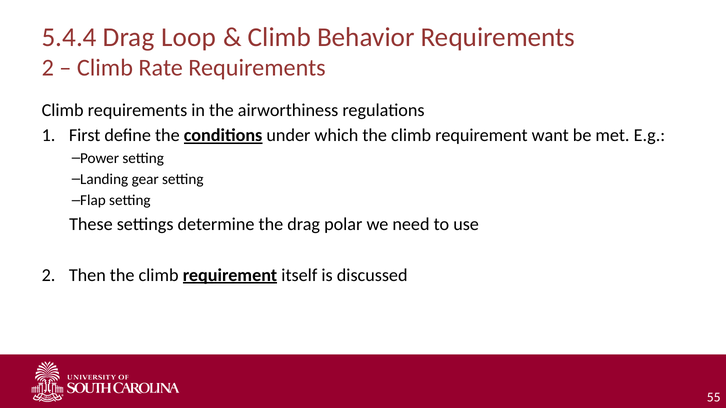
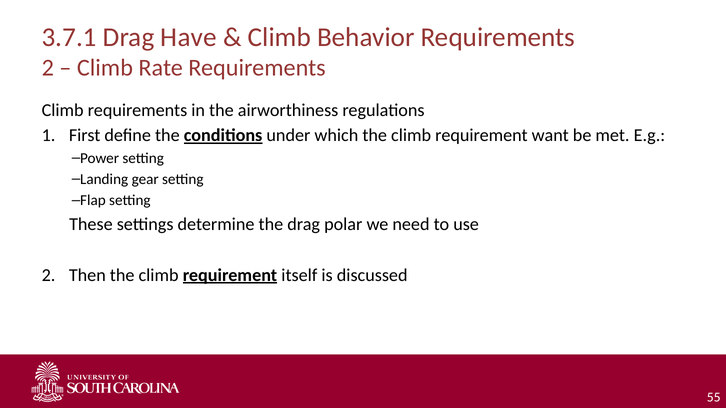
5.4.4: 5.4.4 -> 3.7.1 (69, 37)
Loop: Loop -> Have (189, 37)
